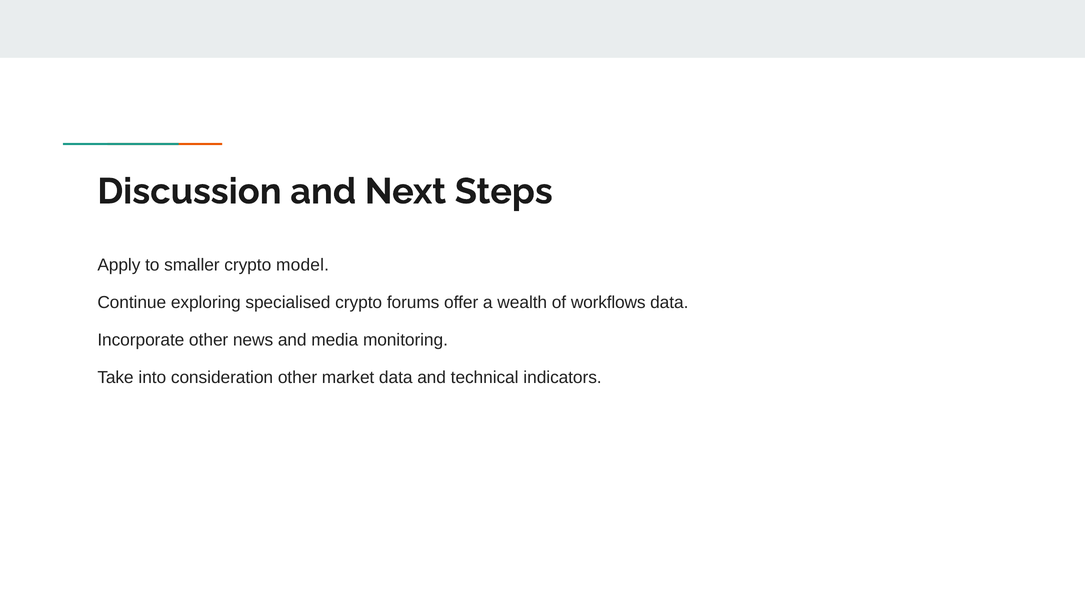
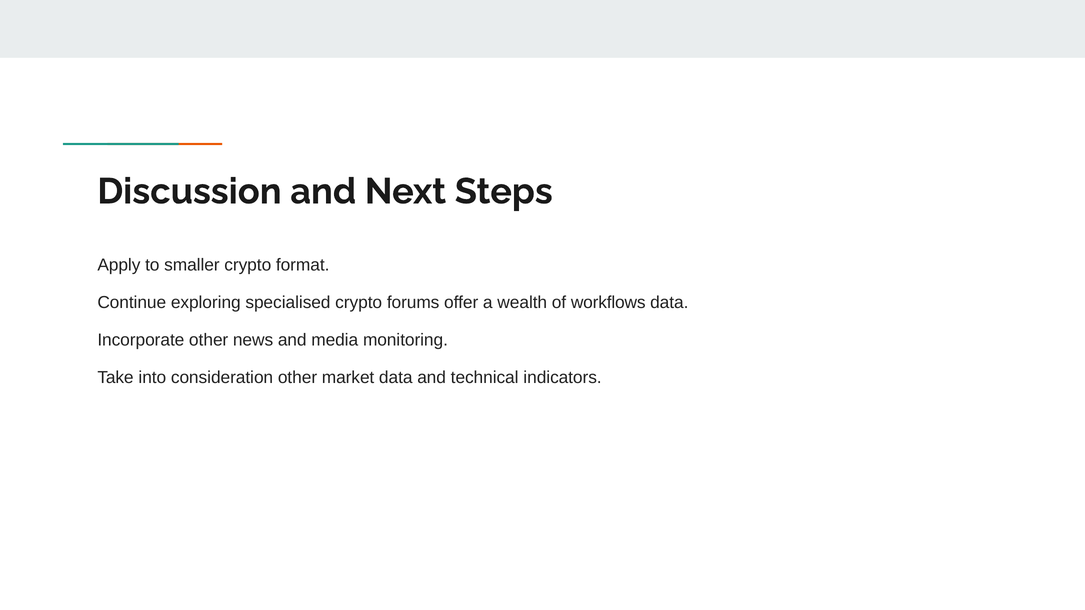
model: model -> format (303, 265)
